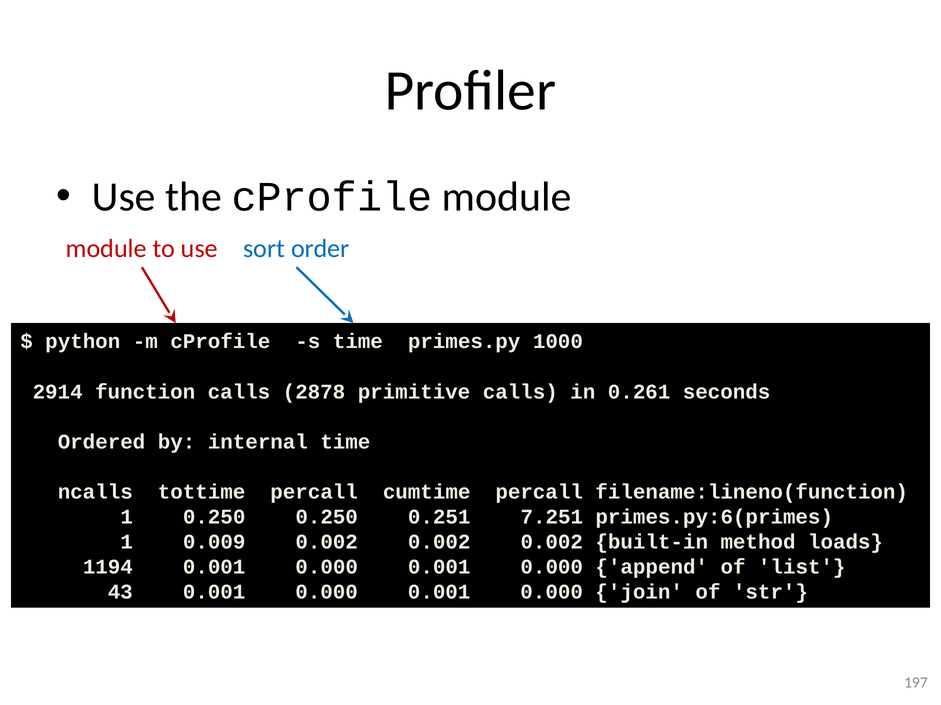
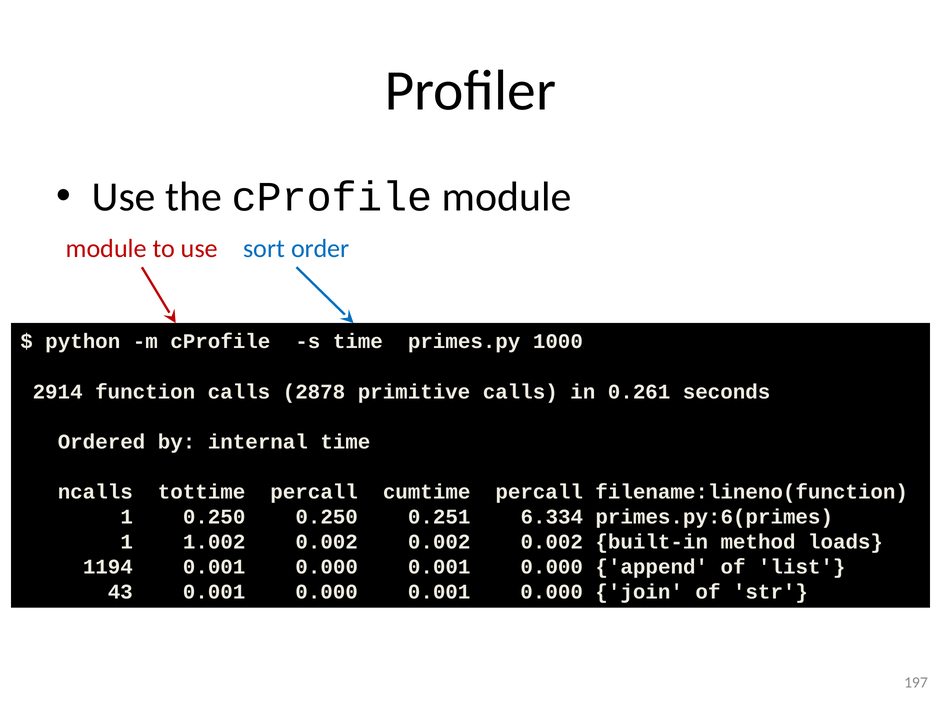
7.251: 7.251 -> 6.334 (552, 517)
0.009: 0.009 -> 1.002 (214, 543)
